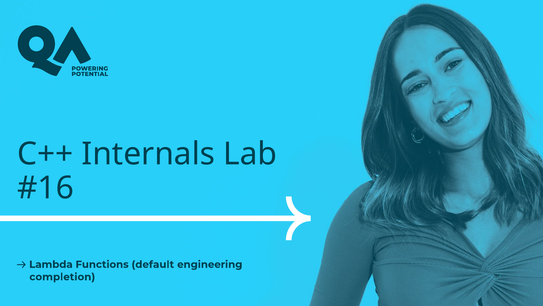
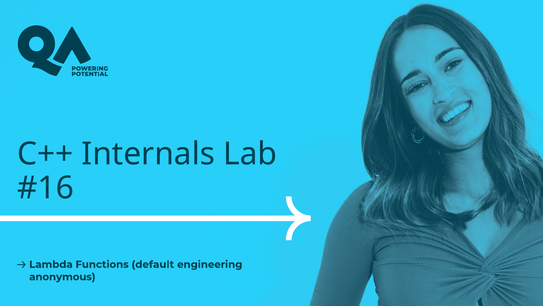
completion: completion -> anonymous (62, 276)
